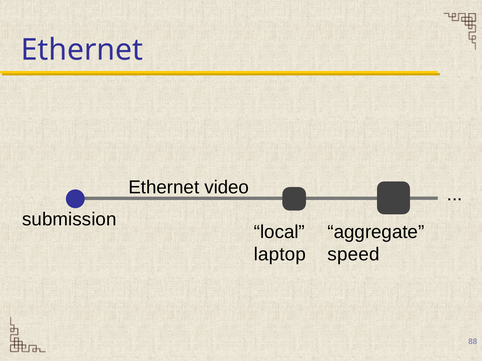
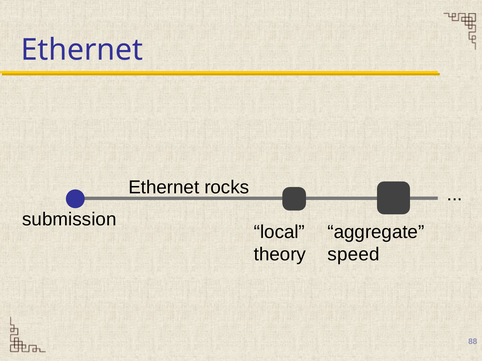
video: video -> rocks (227, 187)
laptop: laptop -> theory (280, 255)
